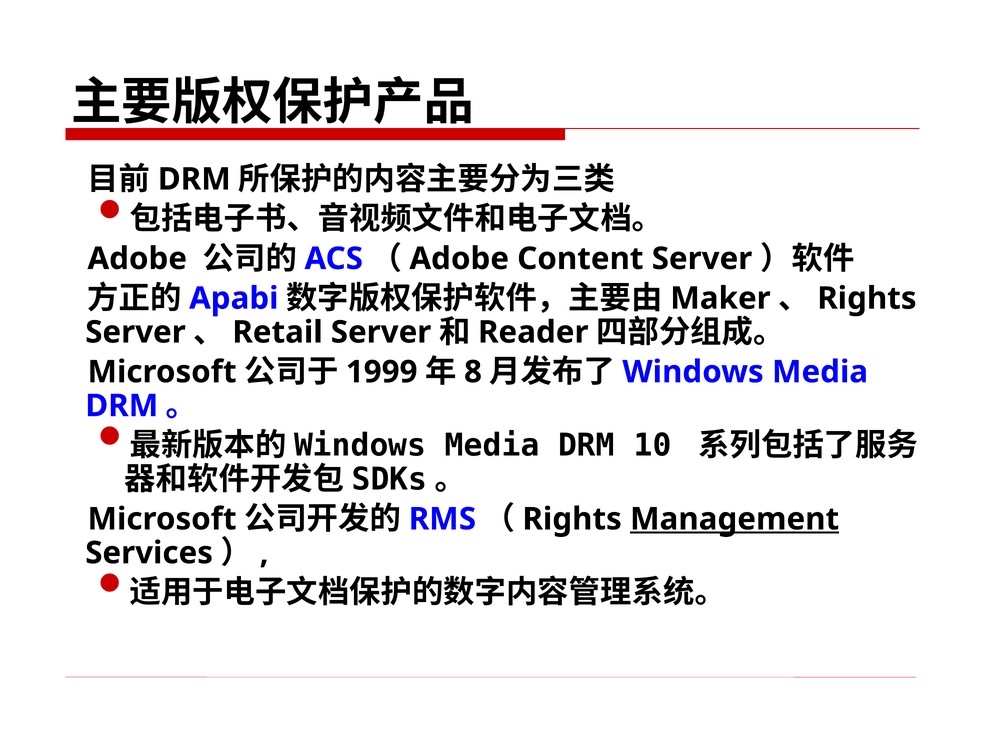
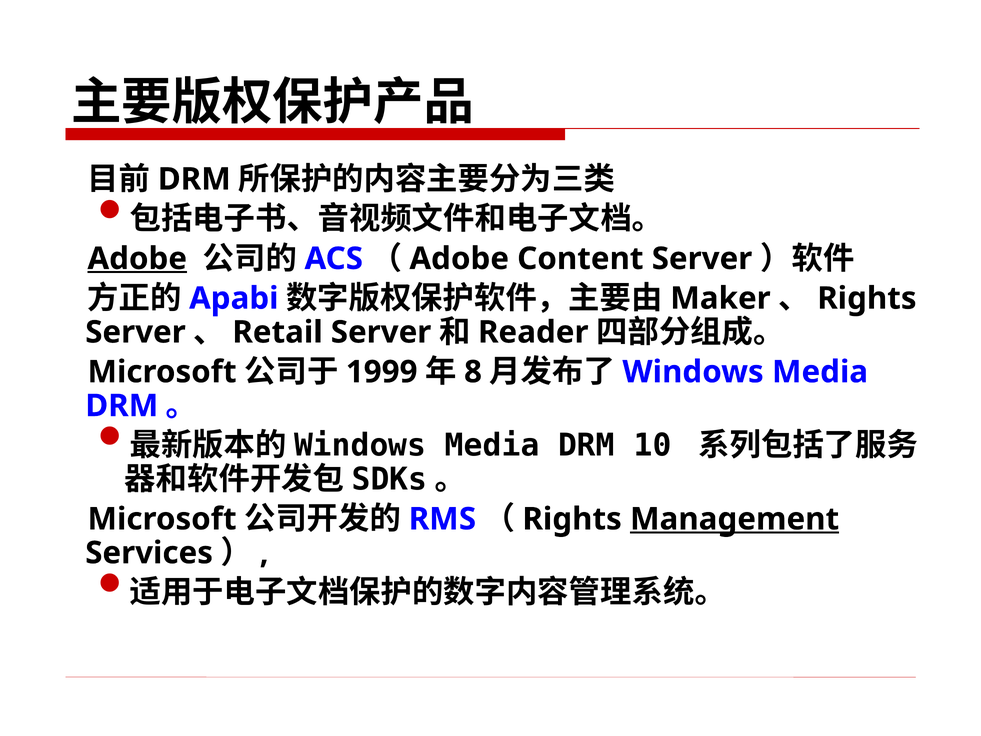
Adobe underline: none -> present (137, 259)
